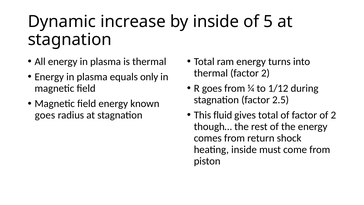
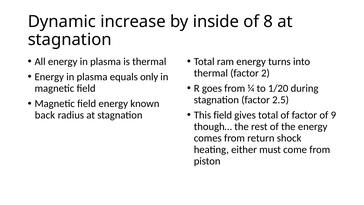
5: 5 -> 8 (268, 22)
1/12: 1/12 -> 1/20 (278, 88)
This fluid: fluid -> field (223, 115)
of 2: 2 -> 9 (333, 115)
goes: goes -> back (45, 115)
heating inside: inside -> either (244, 149)
